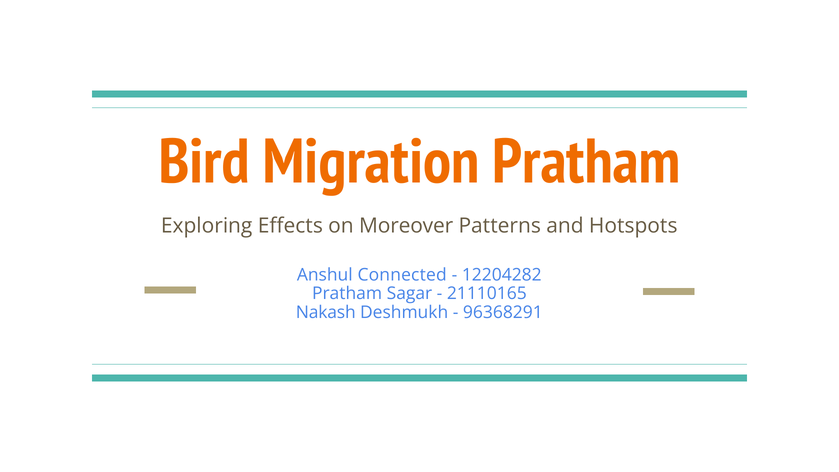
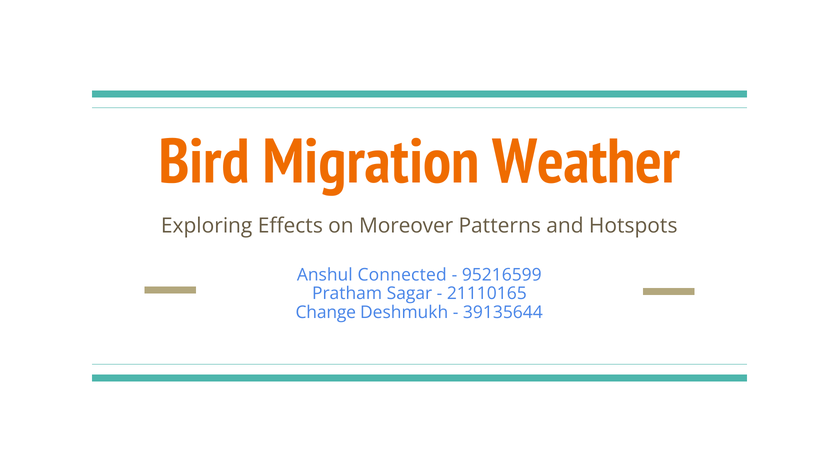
Migration Pratham: Pratham -> Weather (586, 162)
12204282: 12204282 -> 95216599 (502, 275)
Nakash: Nakash -> Change (326, 313)
96368291: 96368291 -> 39135644 (503, 313)
